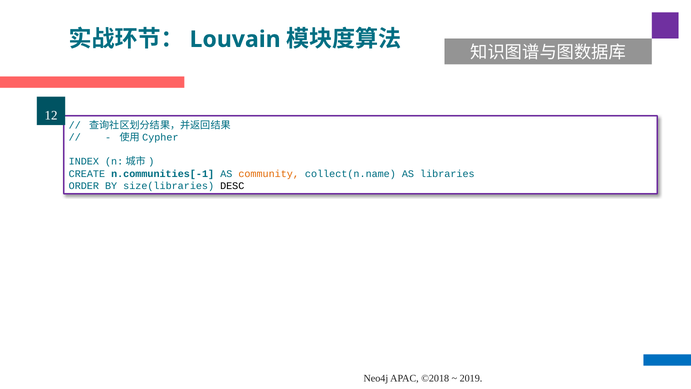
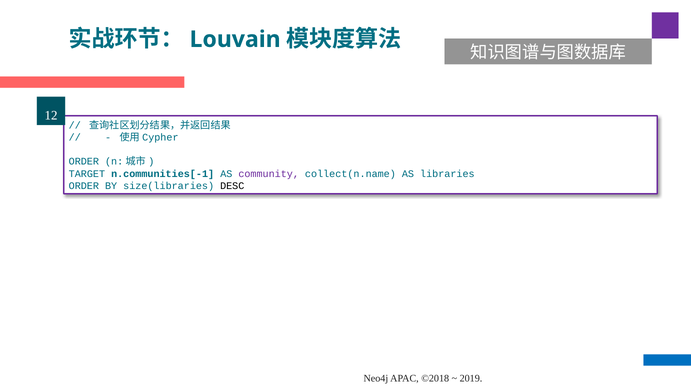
INDEX: INDEX -> ORDER (84, 161)
CREATE: CREATE -> TARGET (87, 174)
community colour: orange -> purple (269, 174)
